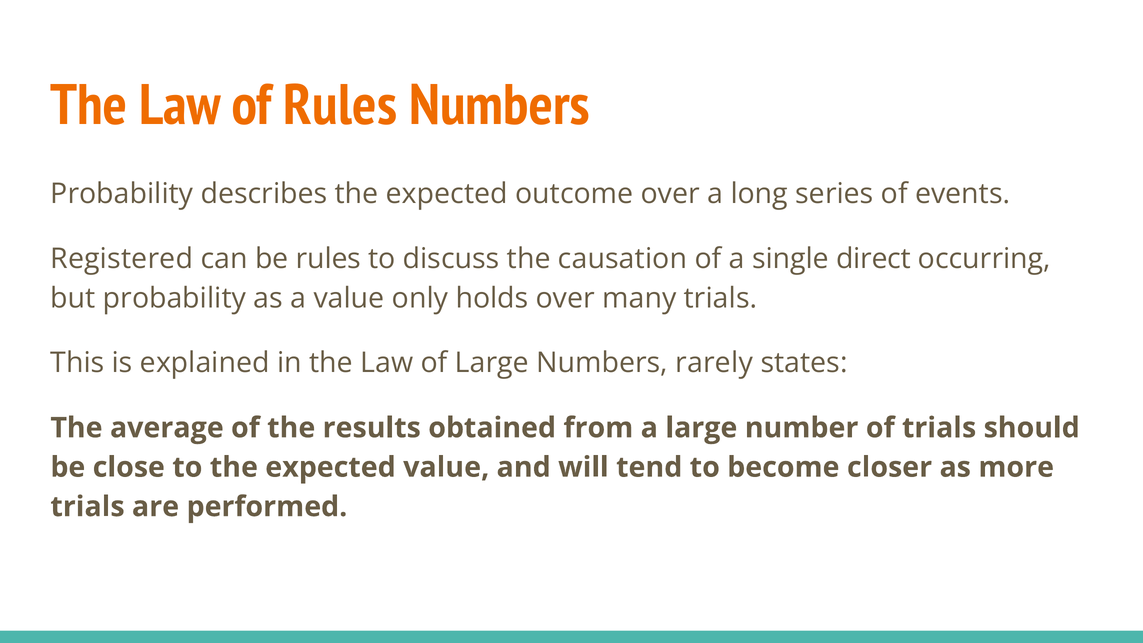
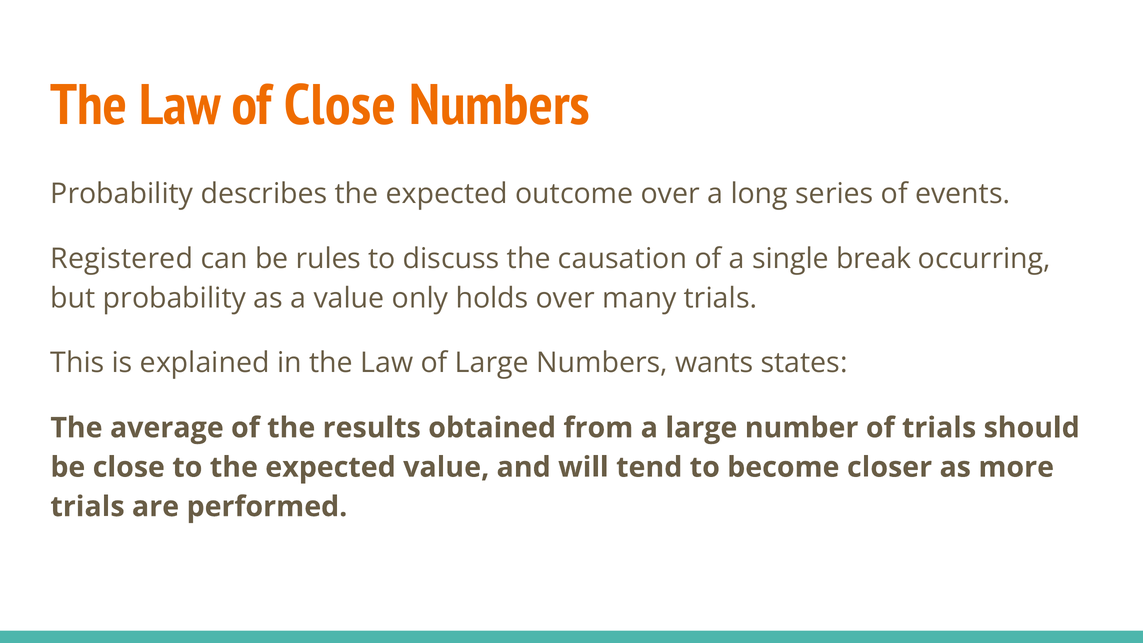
of Rules: Rules -> Close (340, 105)
direct: direct -> break (874, 259)
rarely: rarely -> wants (714, 363)
